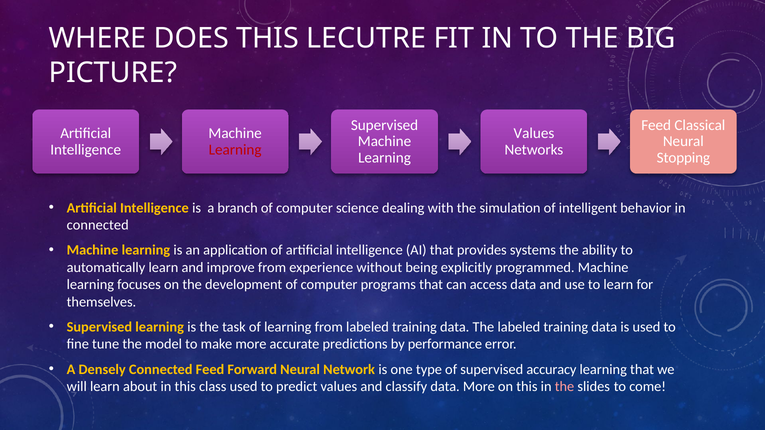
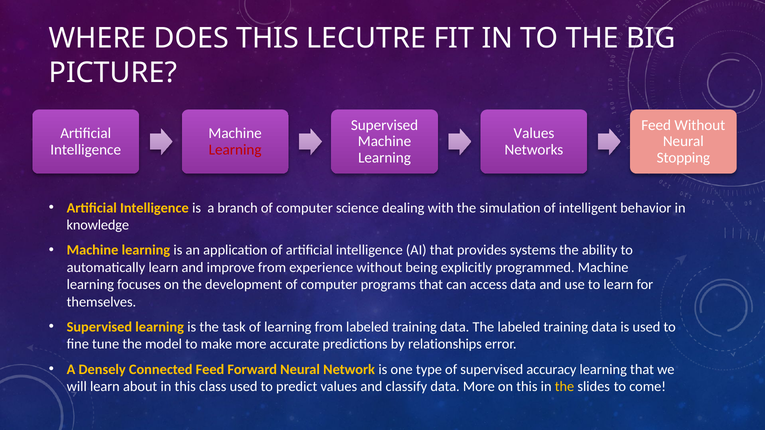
Feed Classical: Classical -> Without (700, 125)
connected: connected -> knowledge (98, 225)
performance: performance -> relationships (445, 344)
the colour: pink -> yellow (564, 387)
